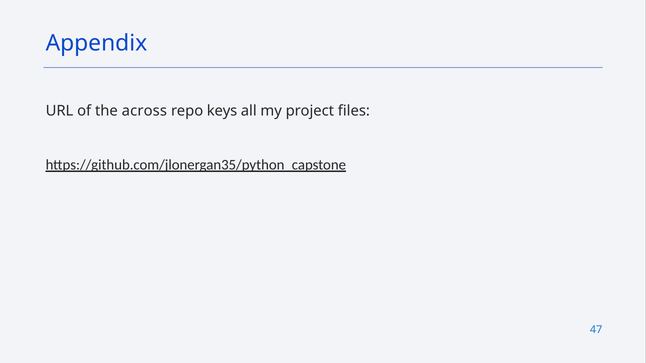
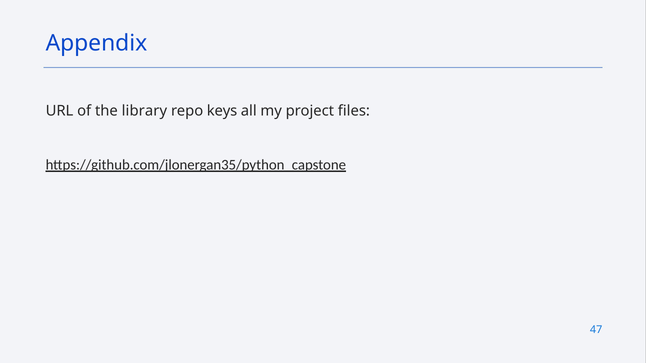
across: across -> library (144, 111)
